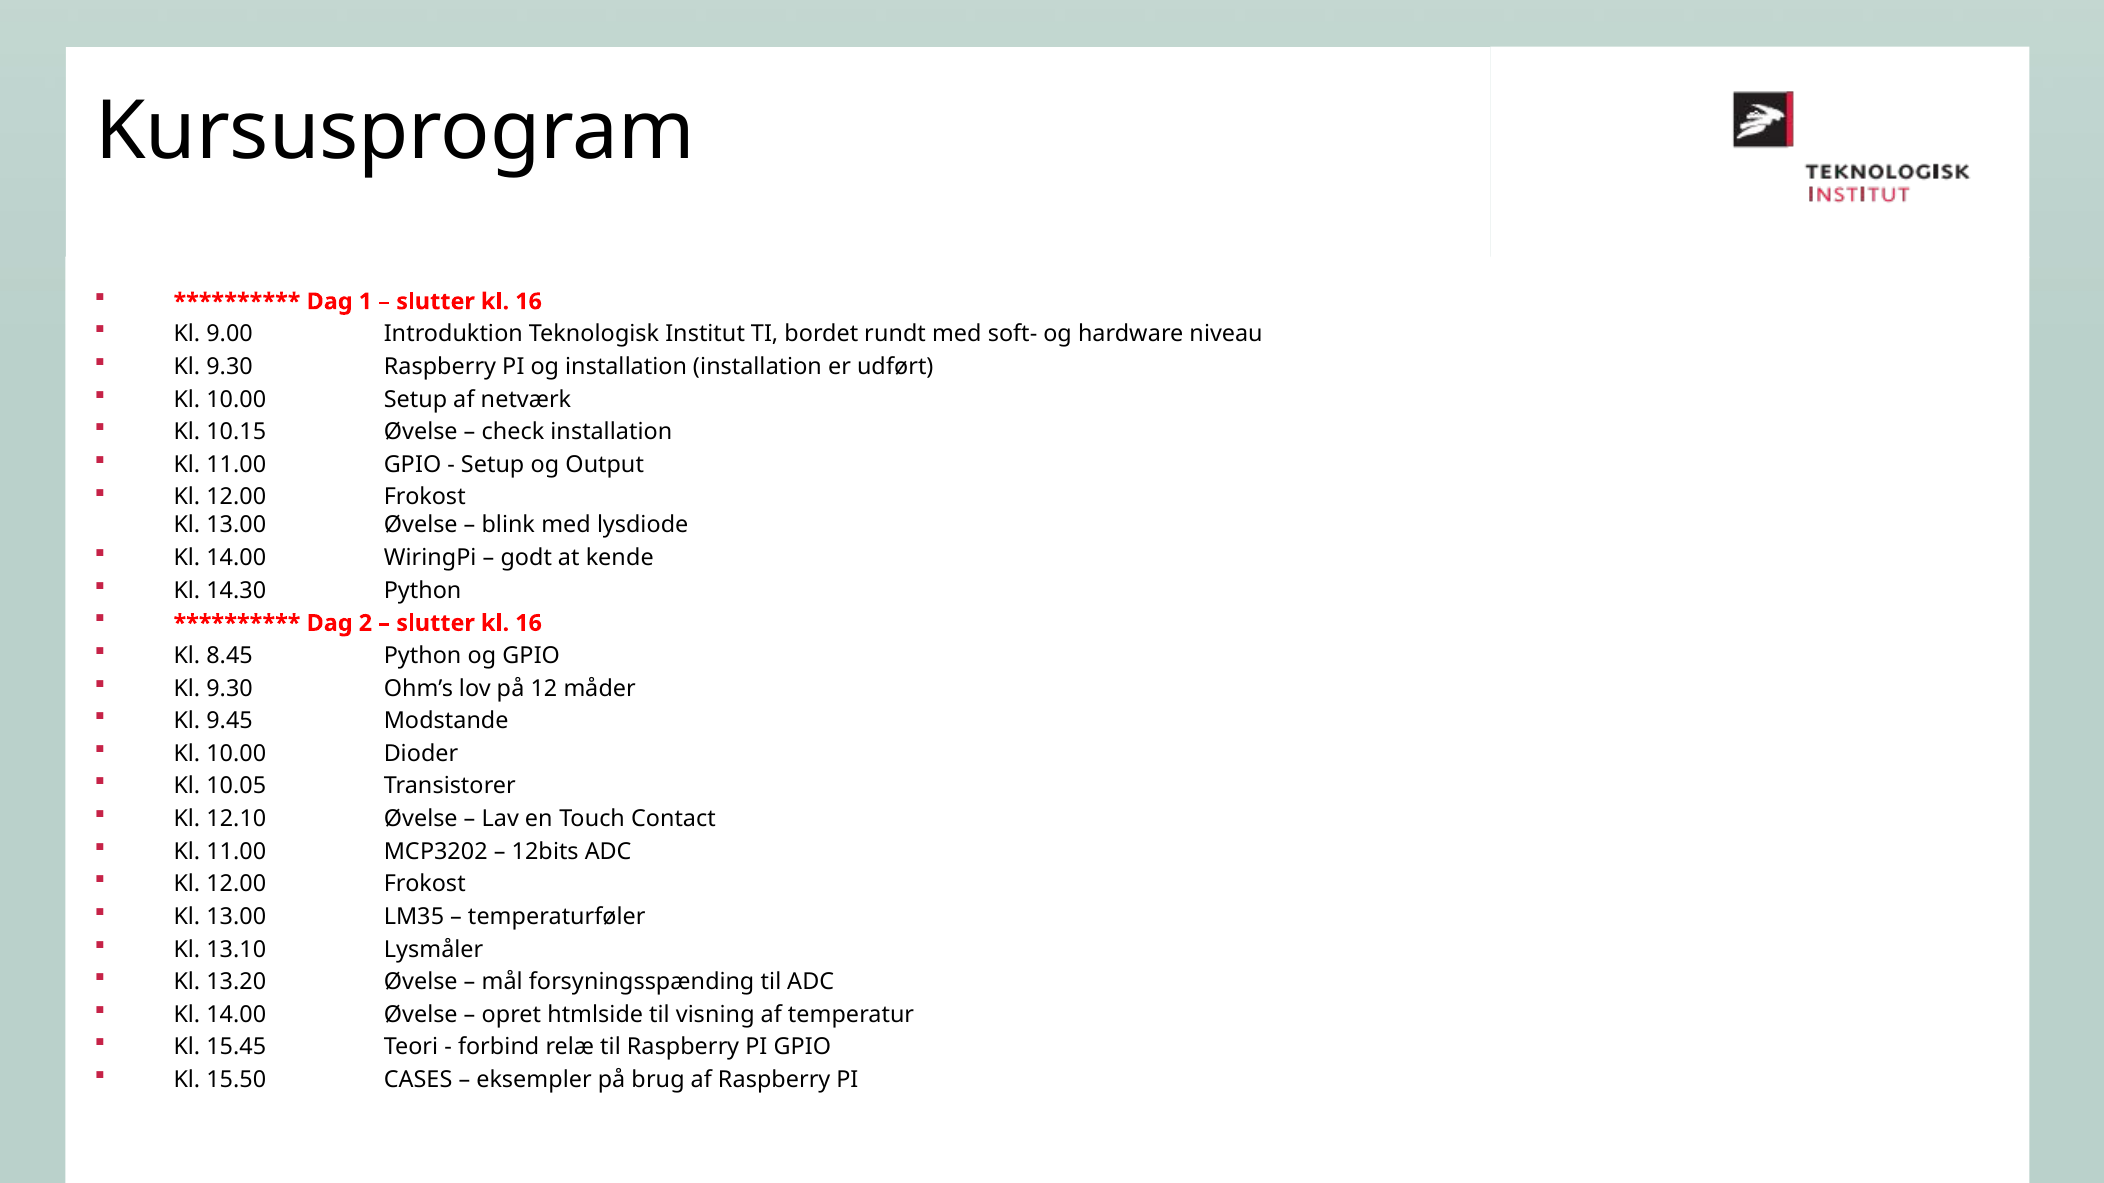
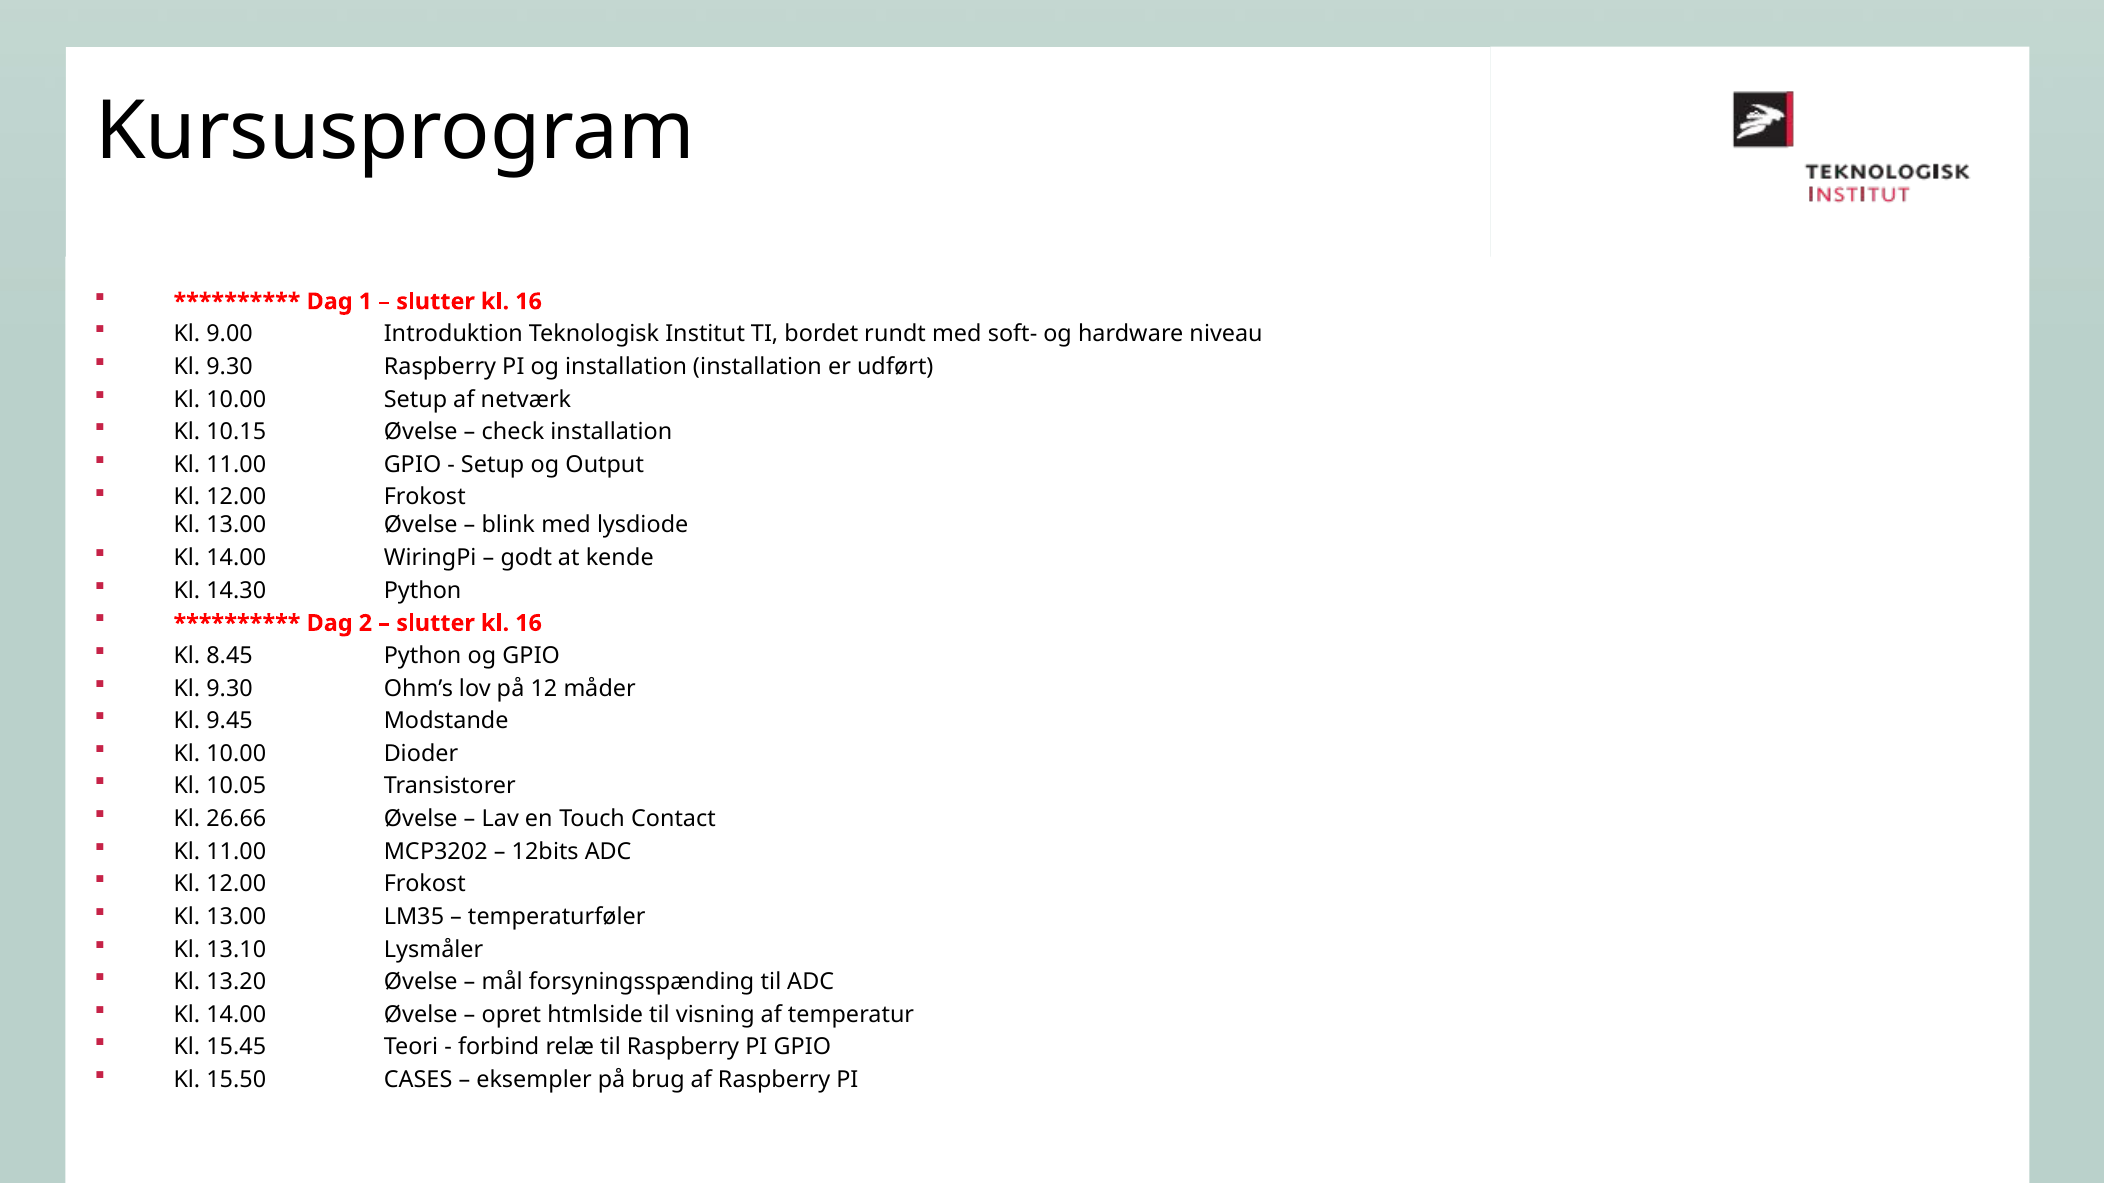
12.10: 12.10 -> 26.66 (236, 819)
